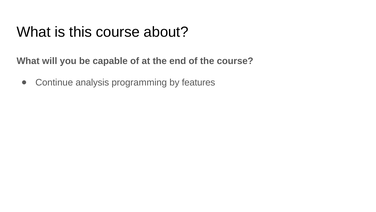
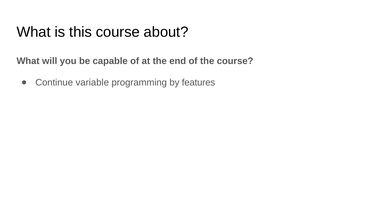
analysis: analysis -> variable (92, 82)
